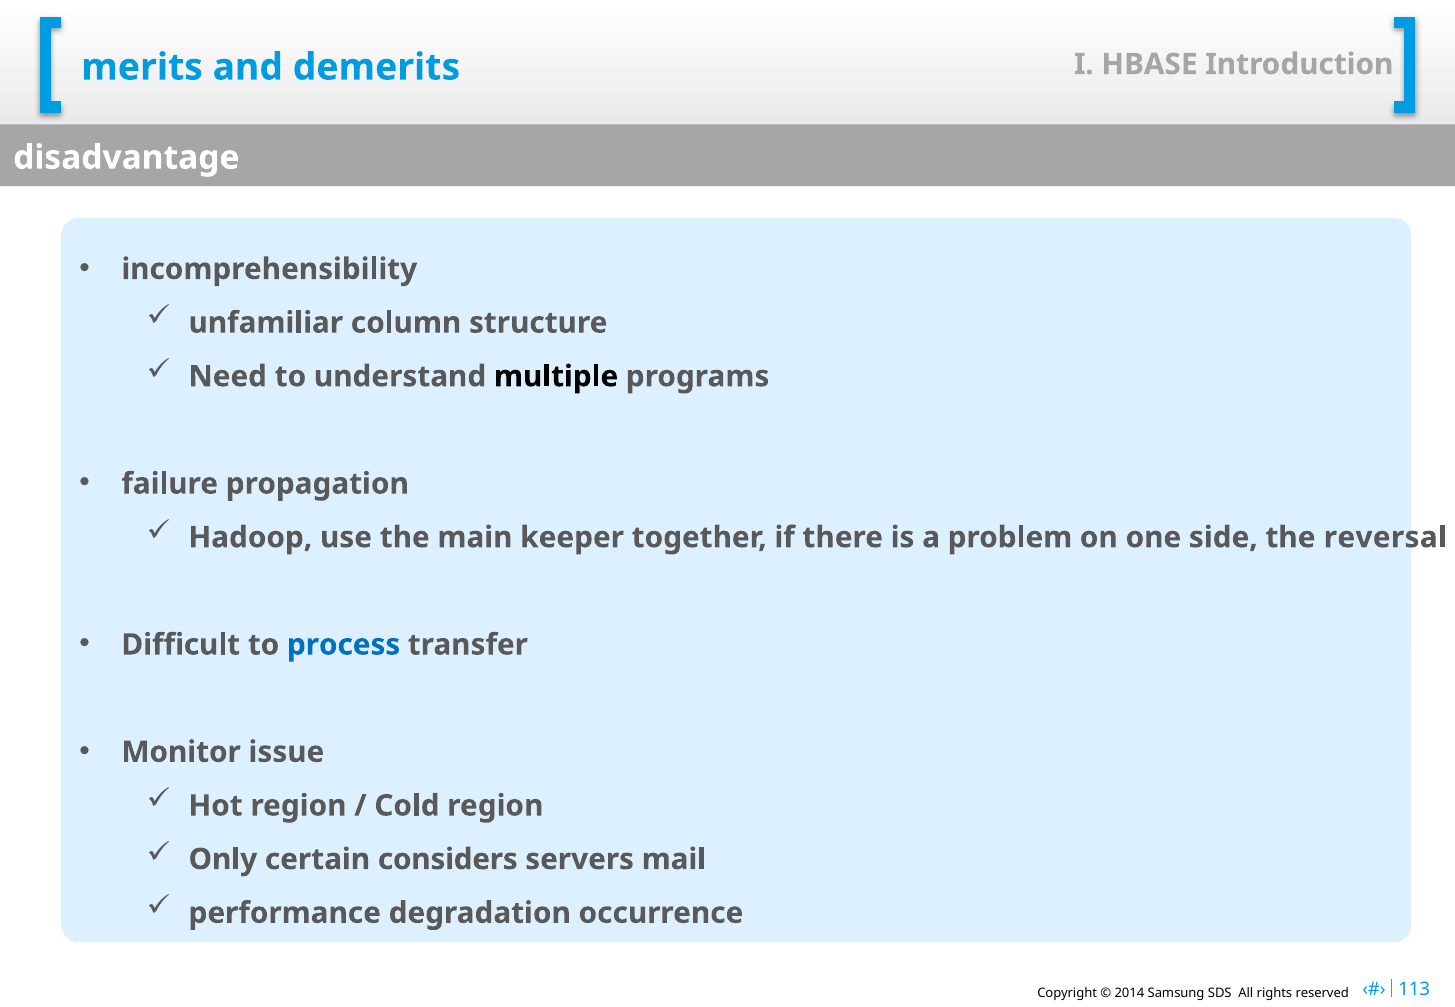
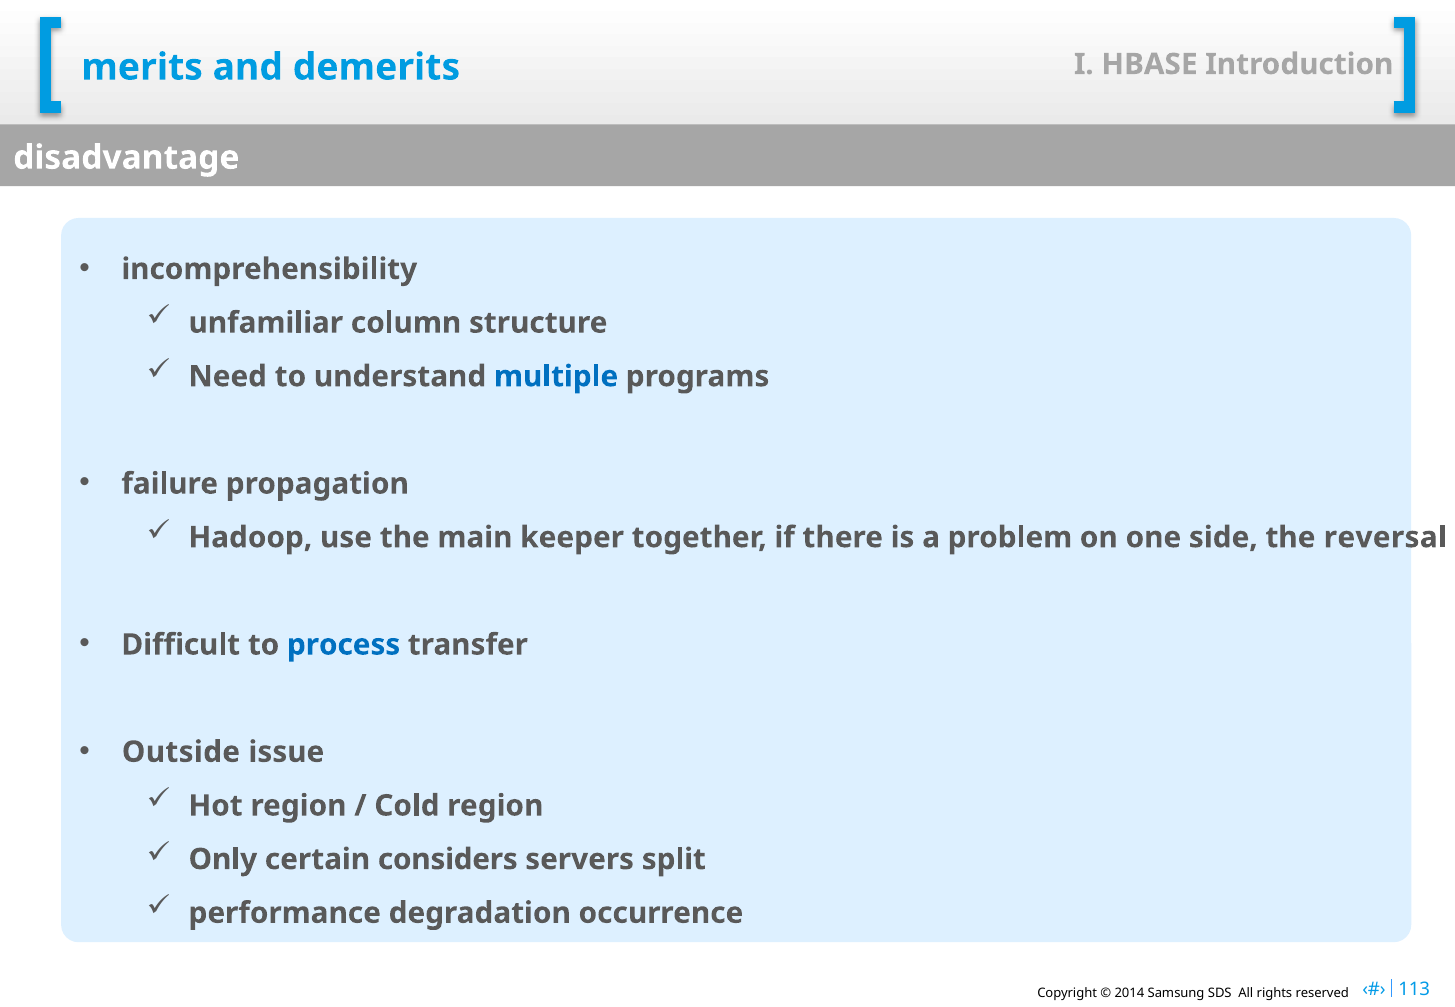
multiple colour: black -> blue (556, 377)
Monitor: Monitor -> Outside (181, 752)
mail: mail -> split (674, 860)
